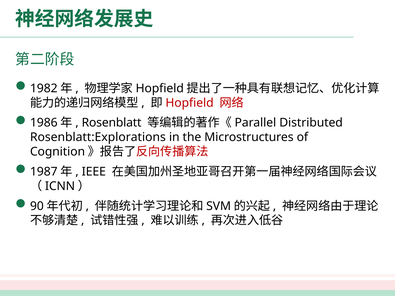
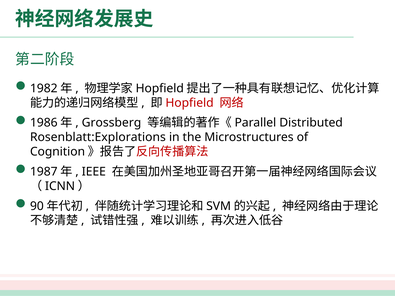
Rosenblatt: Rosenblatt -> Grossberg (111, 123)
